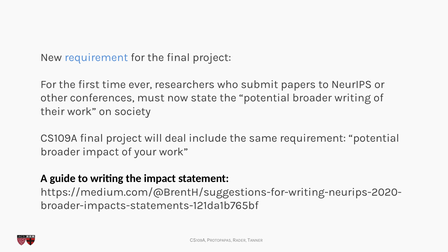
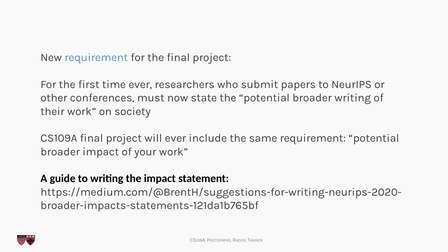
will deal: deal -> ever (175, 138)
